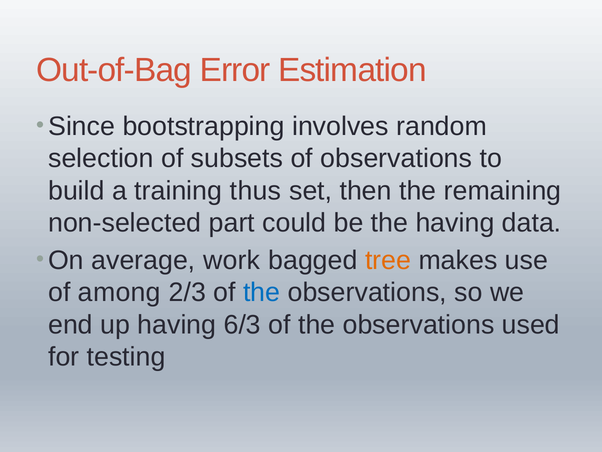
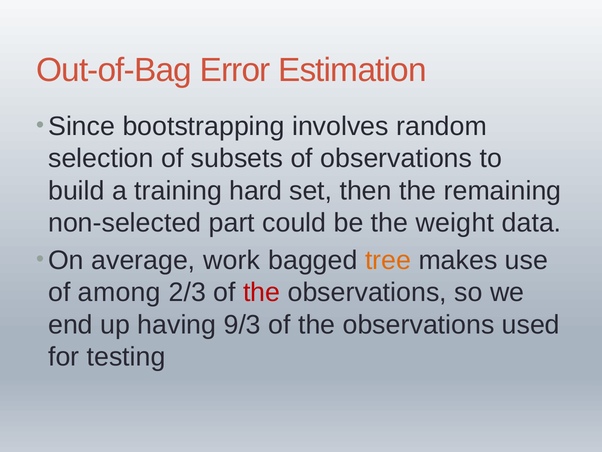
thus: thus -> hard (256, 191)
the having: having -> weight (455, 223)
the colour: blue -> red (262, 292)
6/3: 6/3 -> 9/3 (242, 324)
